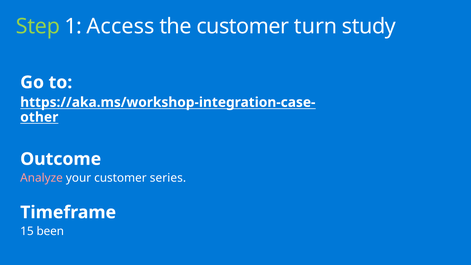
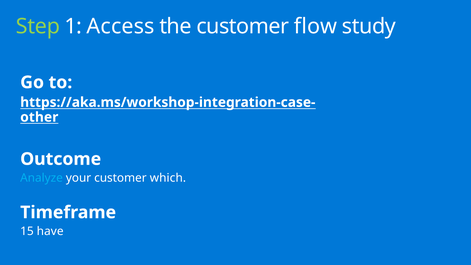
turn: turn -> flow (316, 26)
Analyze colour: pink -> light blue (42, 178)
series: series -> which (168, 178)
been: been -> have (50, 231)
